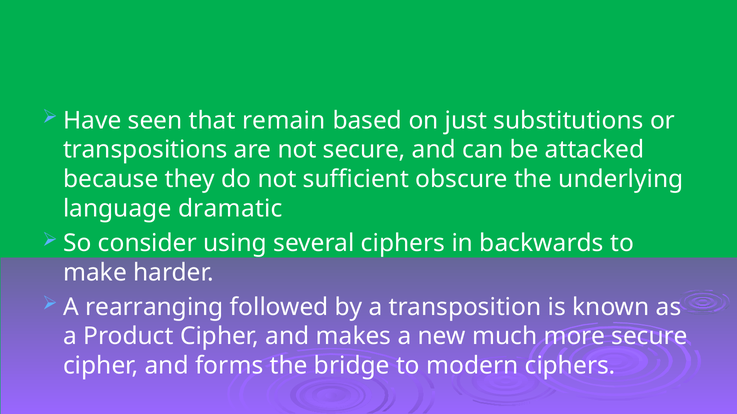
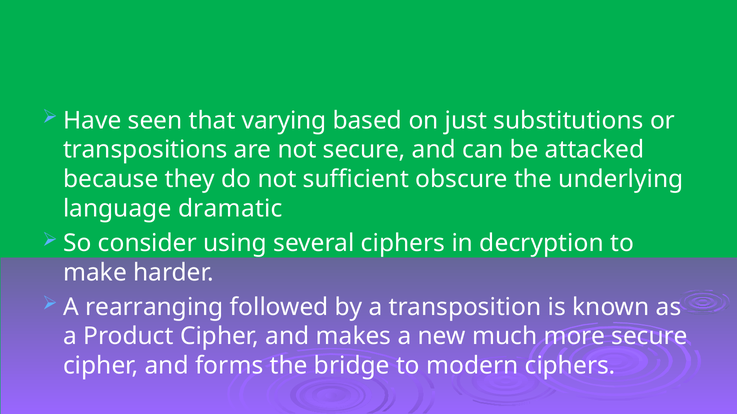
remain: remain -> varying (284, 121)
backwards: backwards -> decryption (542, 243)
